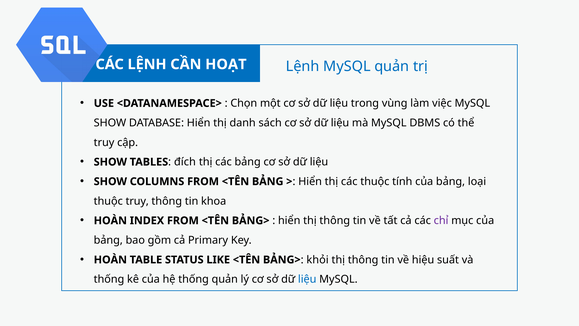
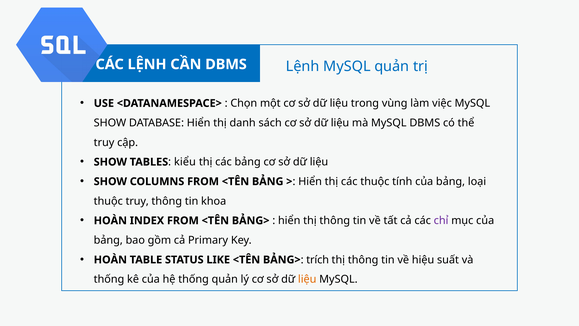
CẦN HOẠT: HOẠT -> DBMS (226, 64)
đích: đích -> kiểu (185, 162)
khỏi: khỏi -> trích (318, 260)
liệu colour: blue -> orange (307, 279)
